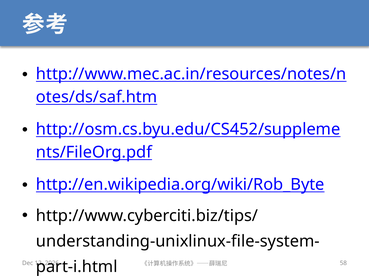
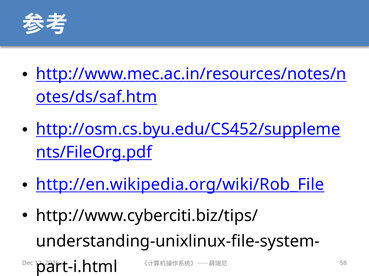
http://en.wikipedia.org/wiki/Rob_Byte: http://en.wikipedia.org/wiki/Rob_Byte -> http://en.wikipedia.org/wiki/Rob_File (180, 185)
